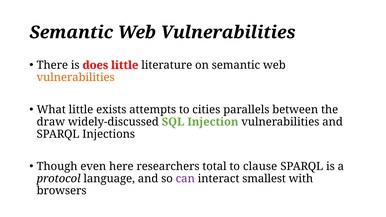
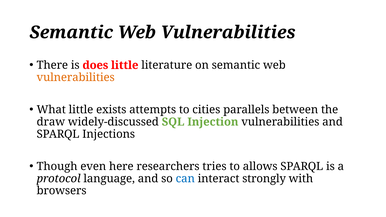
total: total -> tries (214, 166)
clause: clause -> allows (260, 166)
can colour: purple -> blue (185, 179)
smallest: smallest -> strongly (264, 179)
